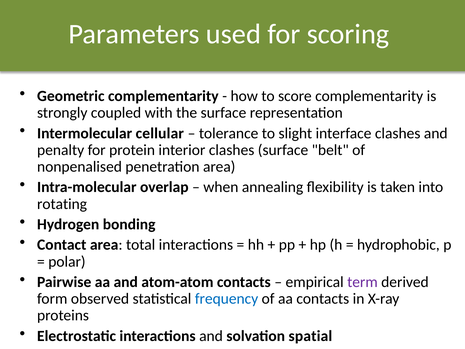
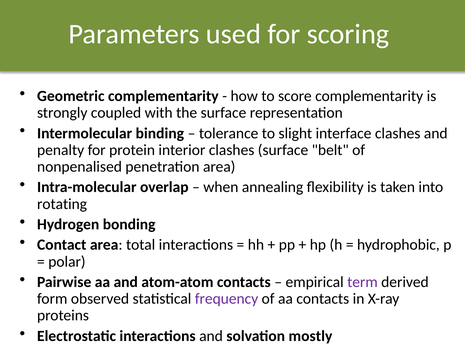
cellular: cellular -> binding (160, 133)
frequency colour: blue -> purple (227, 299)
spatial: spatial -> mostly (310, 336)
